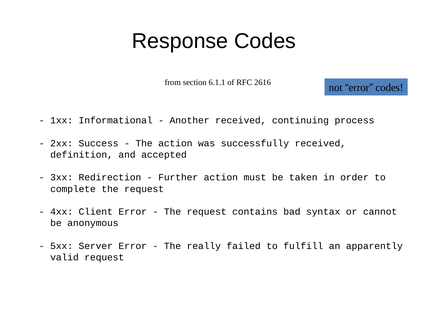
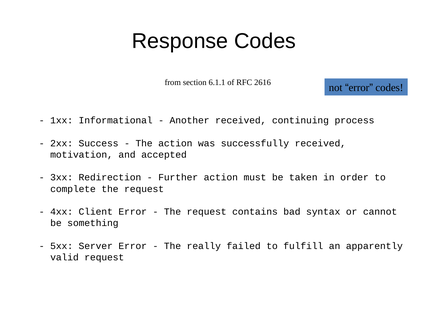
definition: definition -> motivation (82, 155)
anonymous: anonymous -> something (93, 223)
